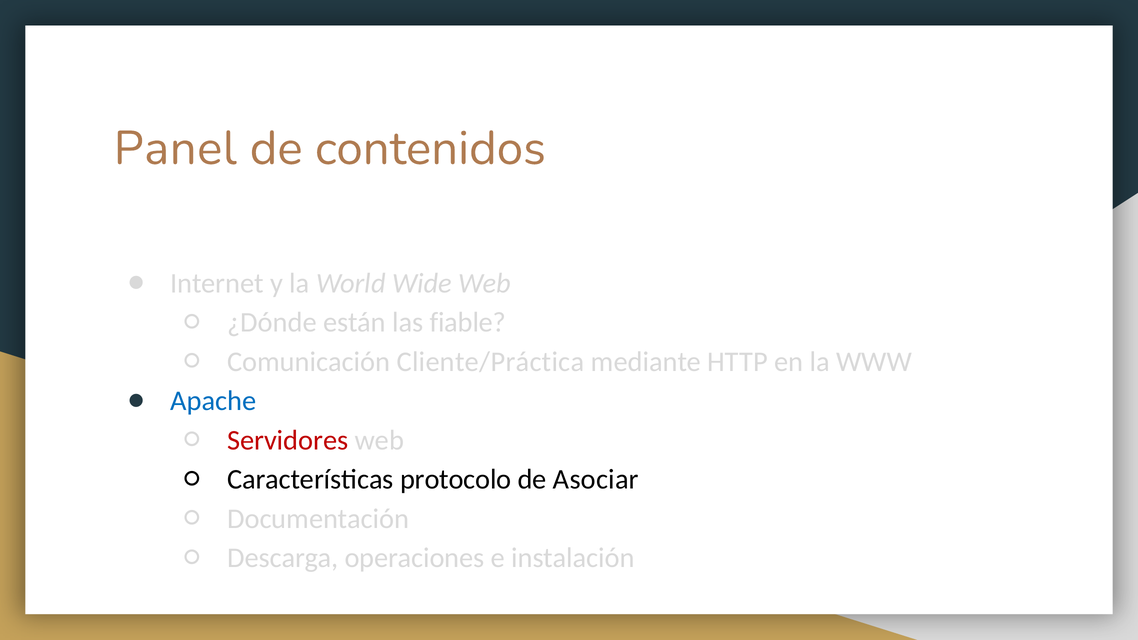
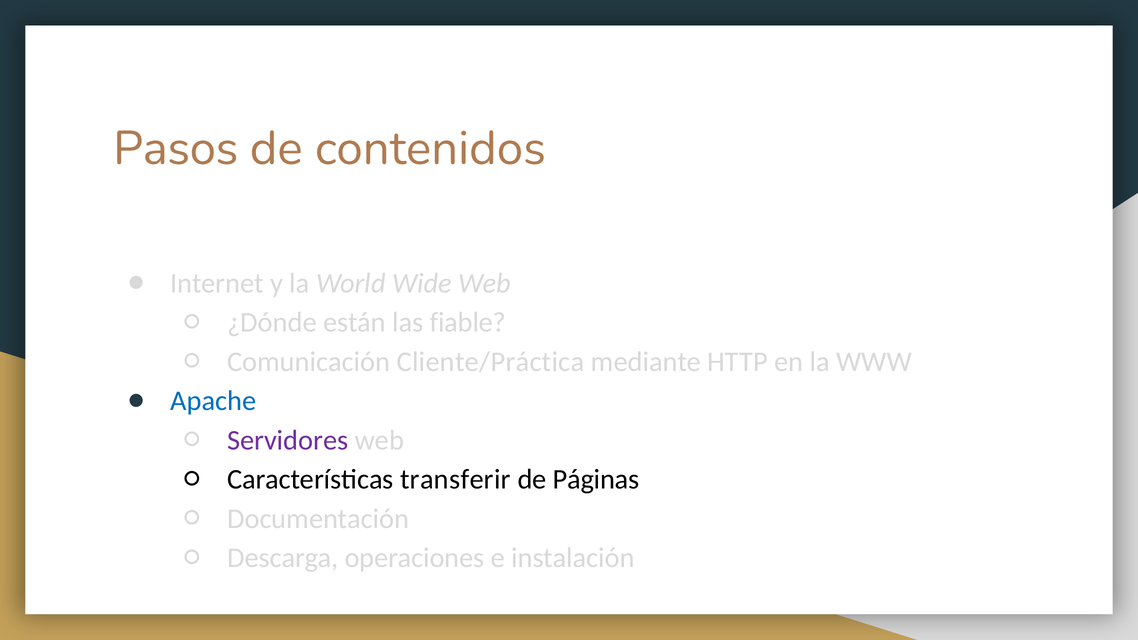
Panel: Panel -> Pasos (176, 148)
Servidores colour: red -> purple (288, 440)
protocolo: protocolo -> transferir (455, 480)
Asociar: Asociar -> Páginas (596, 480)
